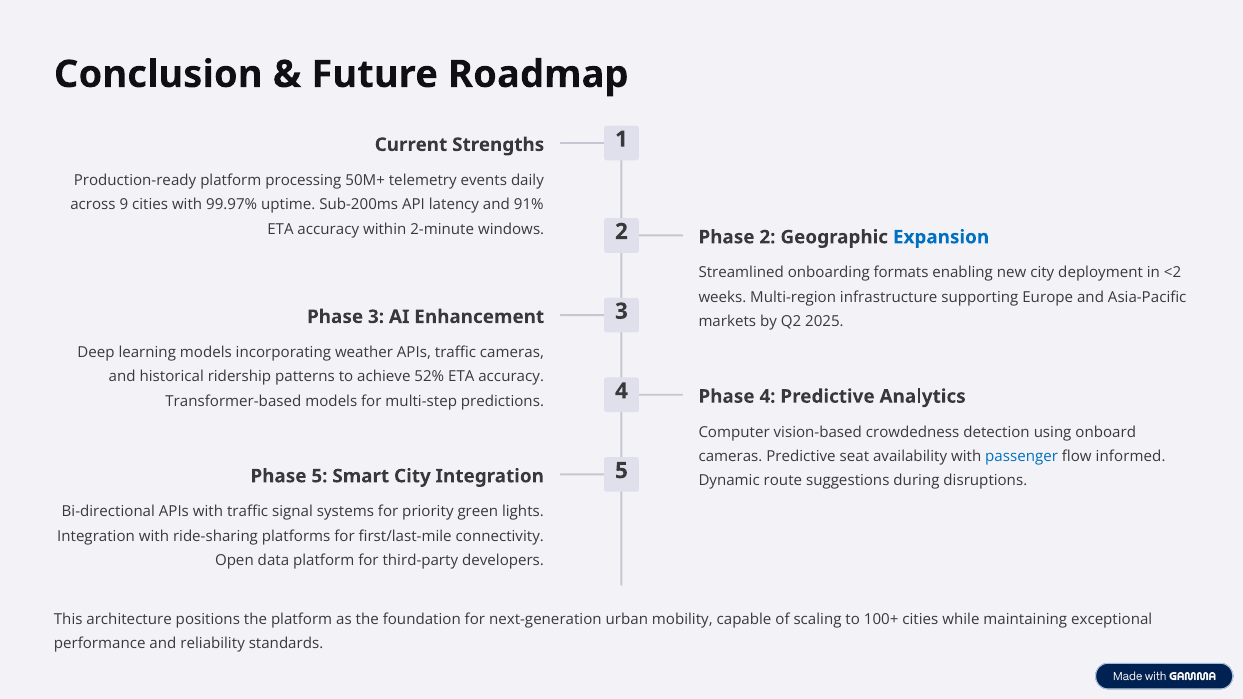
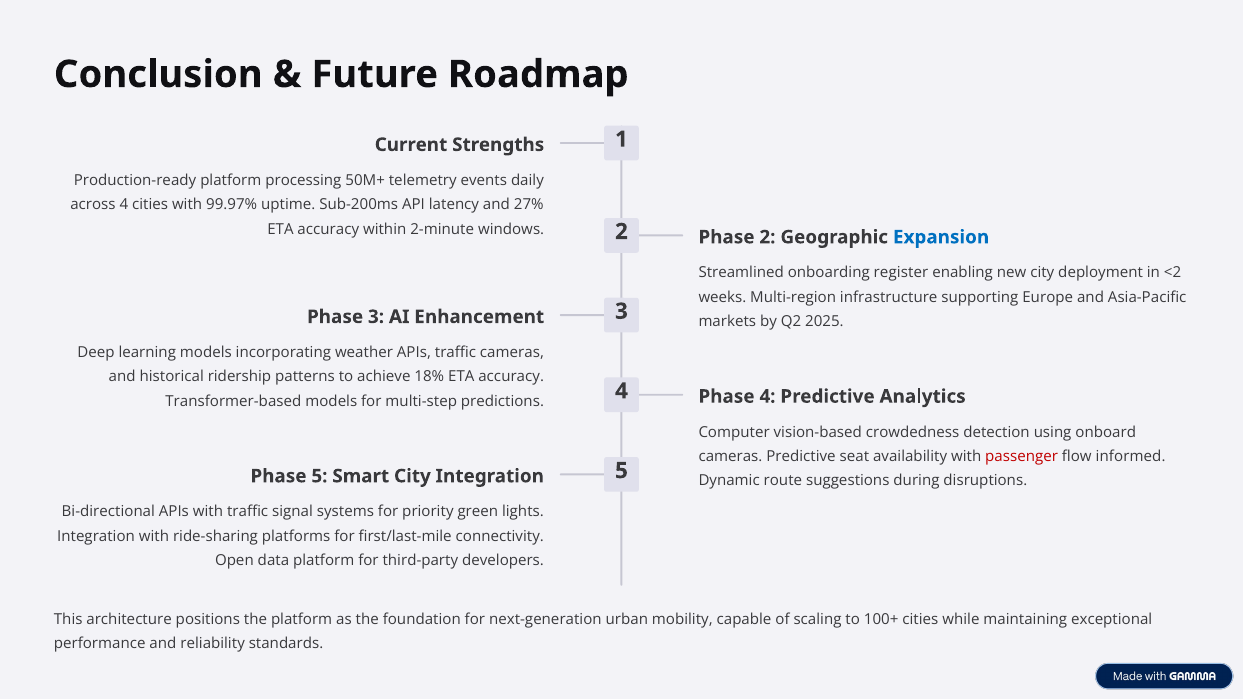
across 9: 9 -> 4 (124, 205)
91%: 91% -> 27% (529, 205)
formats: formats -> register (901, 273)
52%: 52% -> 18% (429, 377)
passenger colour: blue -> red (1022, 457)
